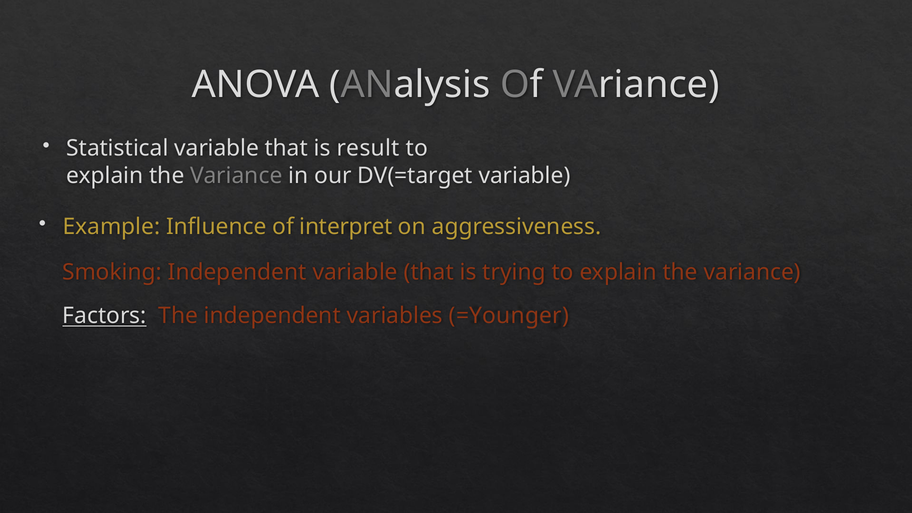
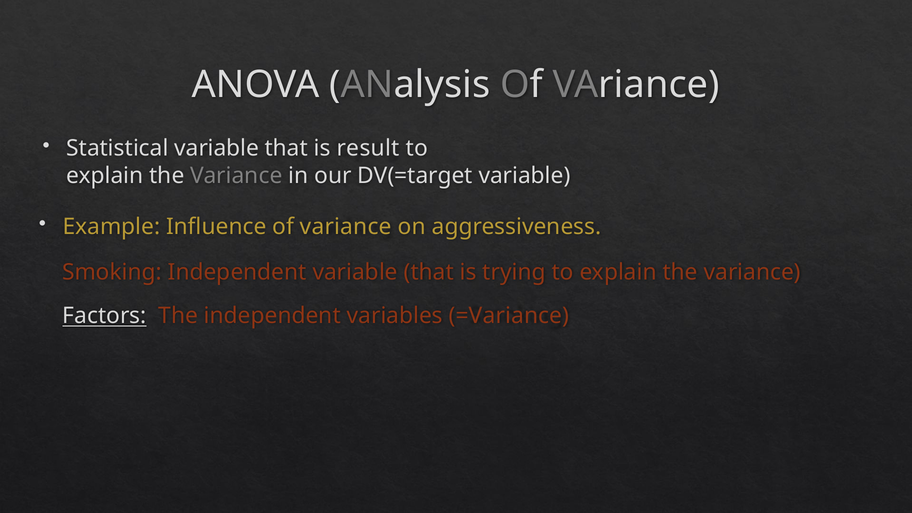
Influence of interpret: interpret -> variance (346, 227)
=Younger: =Younger -> =Variance (509, 316)
